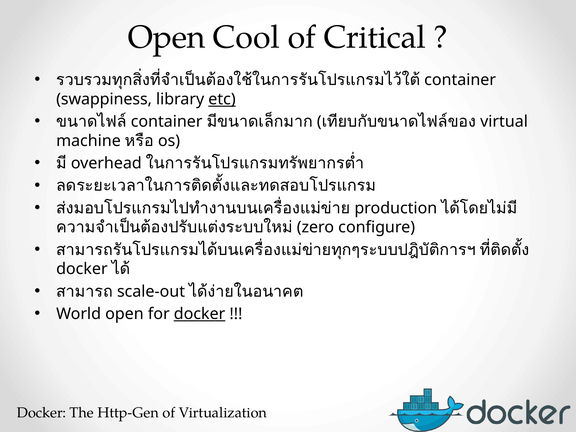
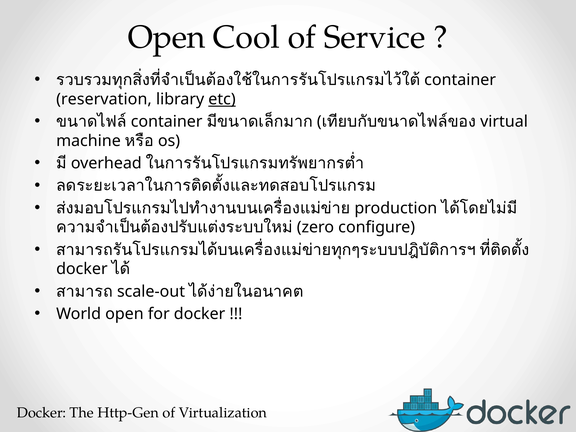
Critical: Critical -> Service (375, 37)
swappiness: swappiness -> reservation (104, 99)
docker underline: present -> none (200, 314)
